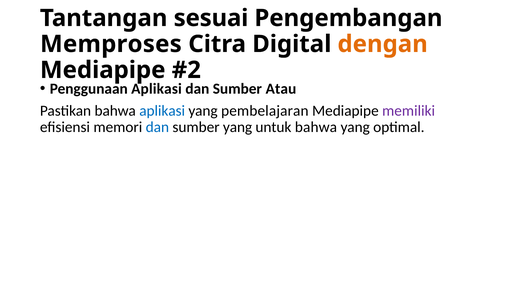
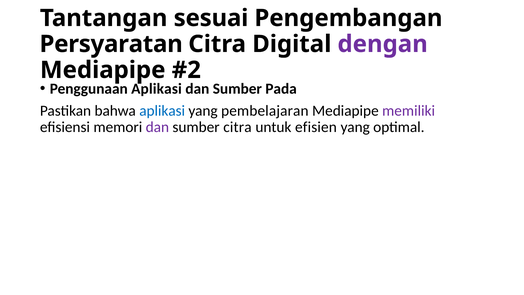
Memproses: Memproses -> Persyaratan (111, 44)
dengan colour: orange -> purple (383, 44)
Atau: Atau -> Pada (281, 89)
dan colour: blue -> purple (157, 127)
sumber yang: yang -> citra (237, 127)
untuk bahwa: bahwa -> efisien (316, 127)
